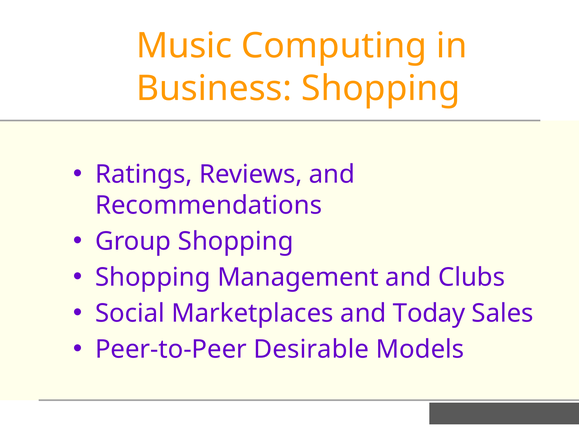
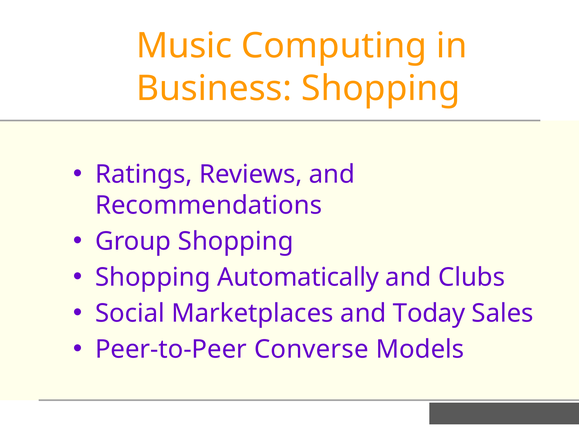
Management: Management -> Automatically (298, 278)
Desirable: Desirable -> Converse (311, 350)
